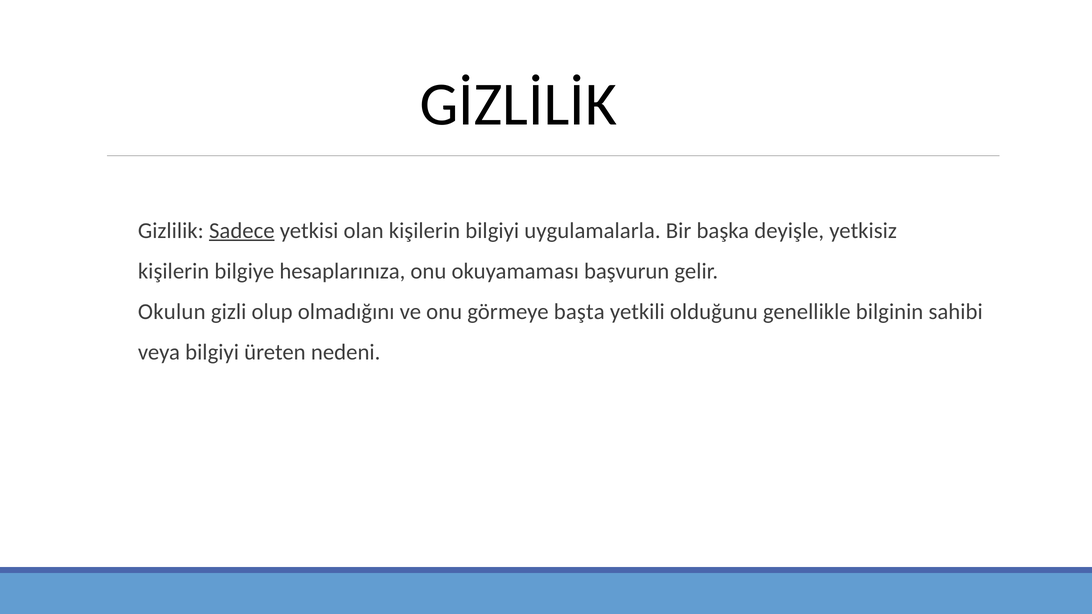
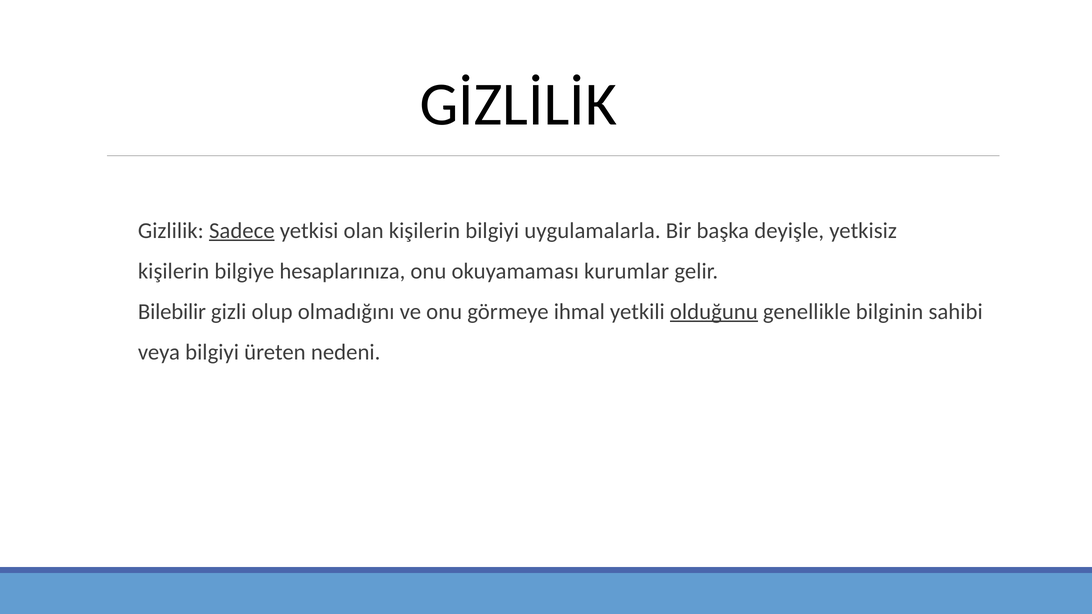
başvurun: başvurun -> kurumlar (627, 271)
Okulun: Okulun -> Bilebilir (172, 312)
başta: başta -> ihmal (579, 312)
olduğunu underline: none -> present (714, 312)
